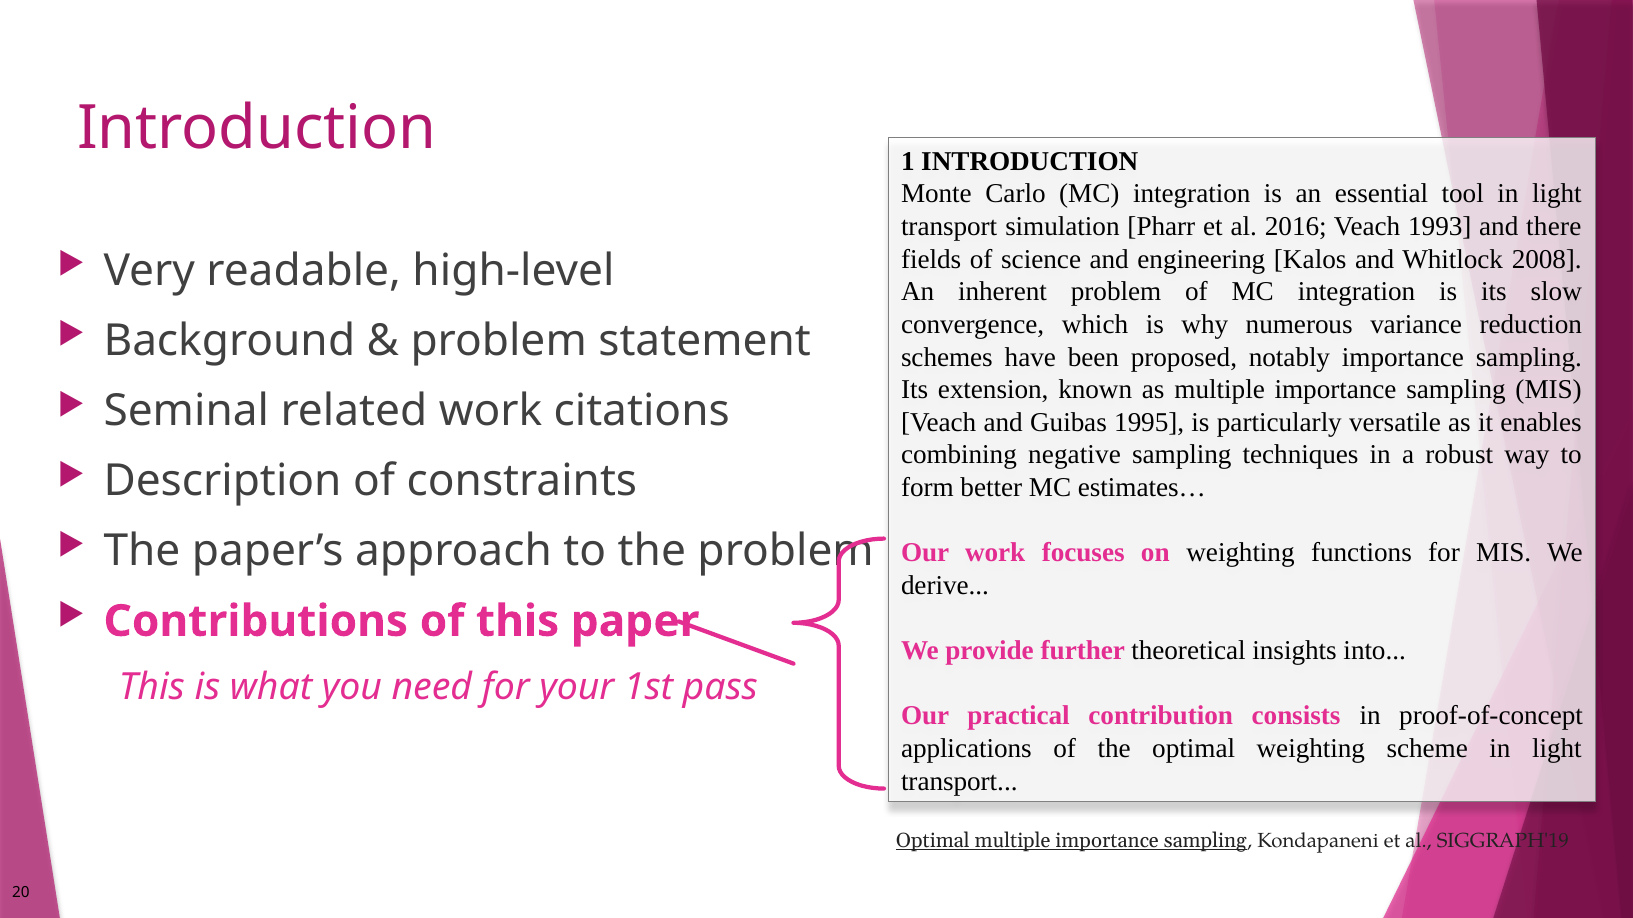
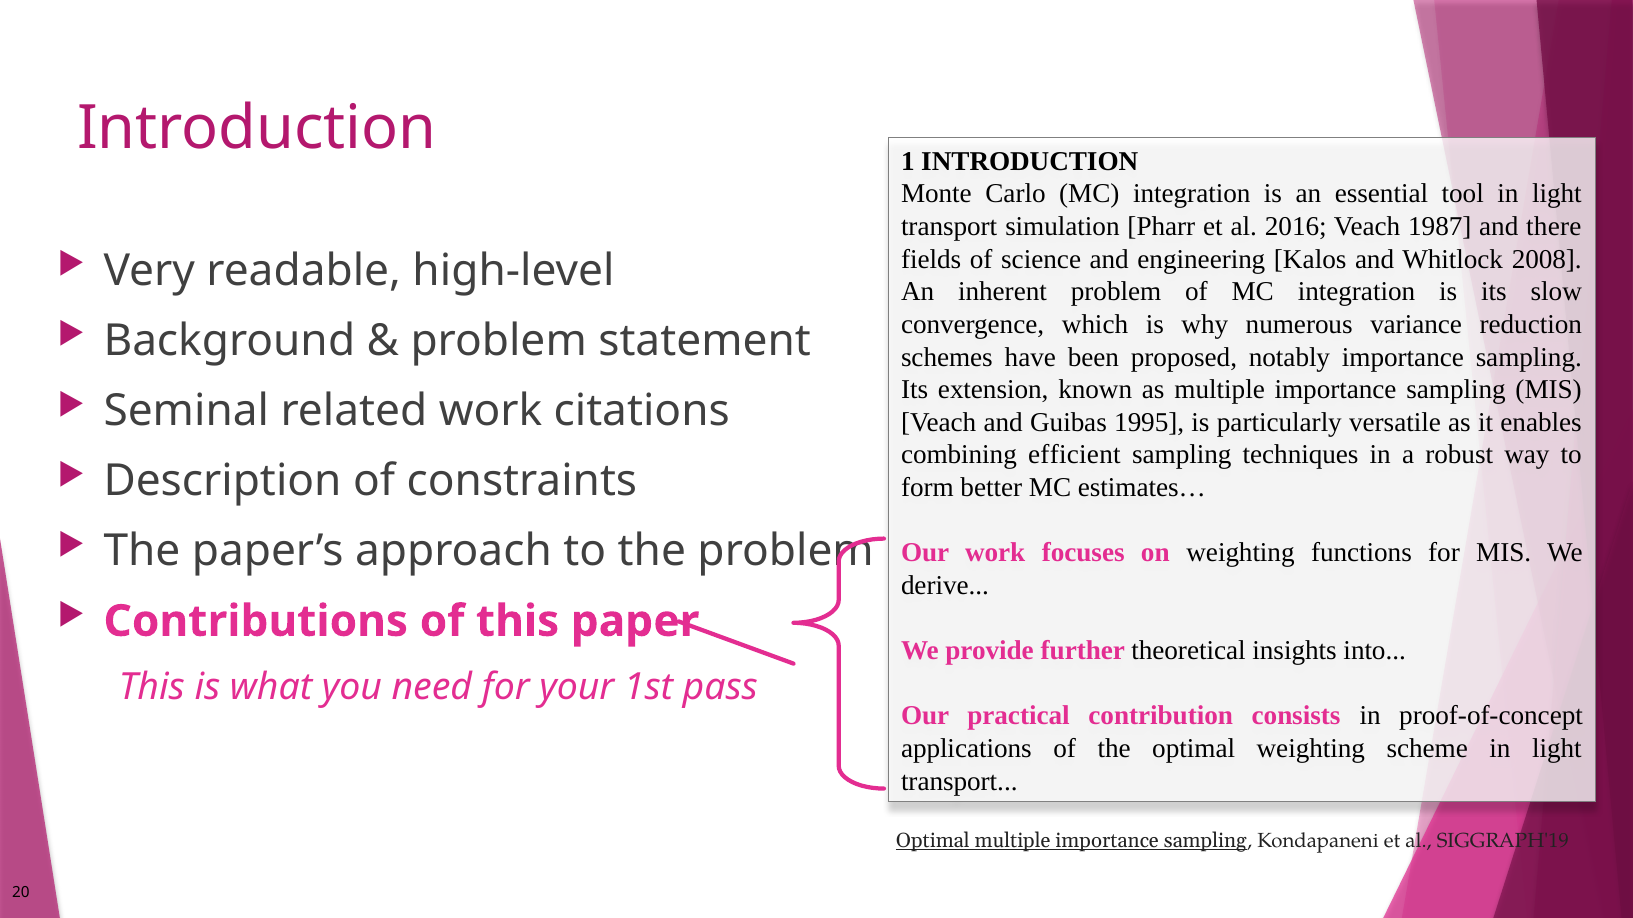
1993: 1993 -> 1987 (1440, 227)
negative: negative -> efficient (1074, 455)
